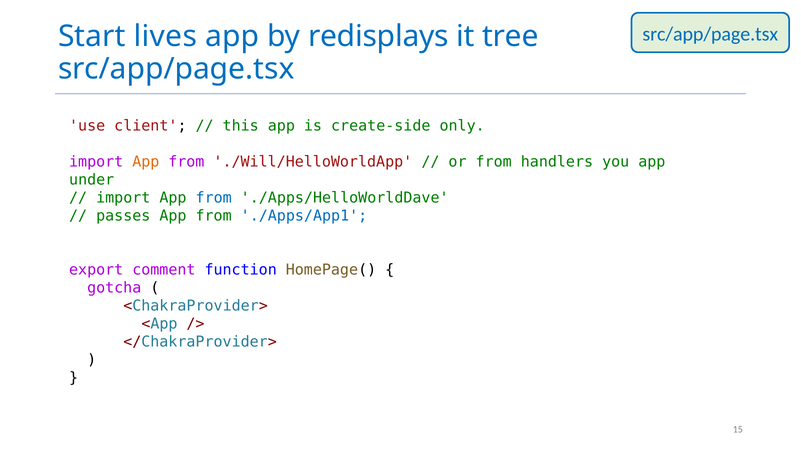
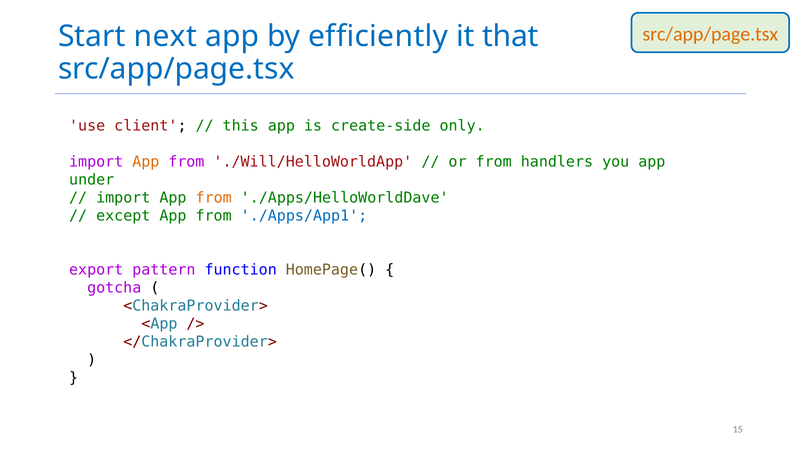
src/app/page.tsx colour: blue -> orange (710, 34)
lives: lives -> next (165, 36)
redisplays: redisplays -> efficiently (378, 36)
tree: tree -> that (510, 36)
from colour: blue -> orange (214, 198)
passes: passes -> except (123, 216)
comment: comment -> pattern (164, 270)
